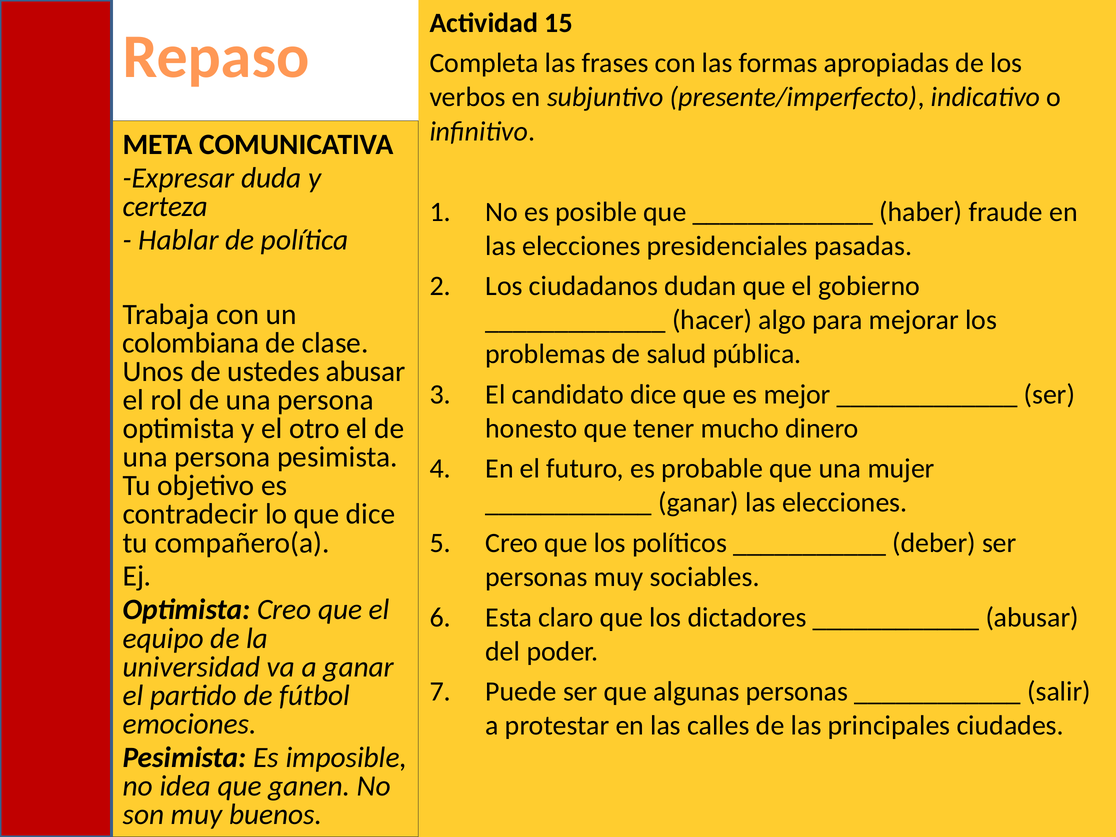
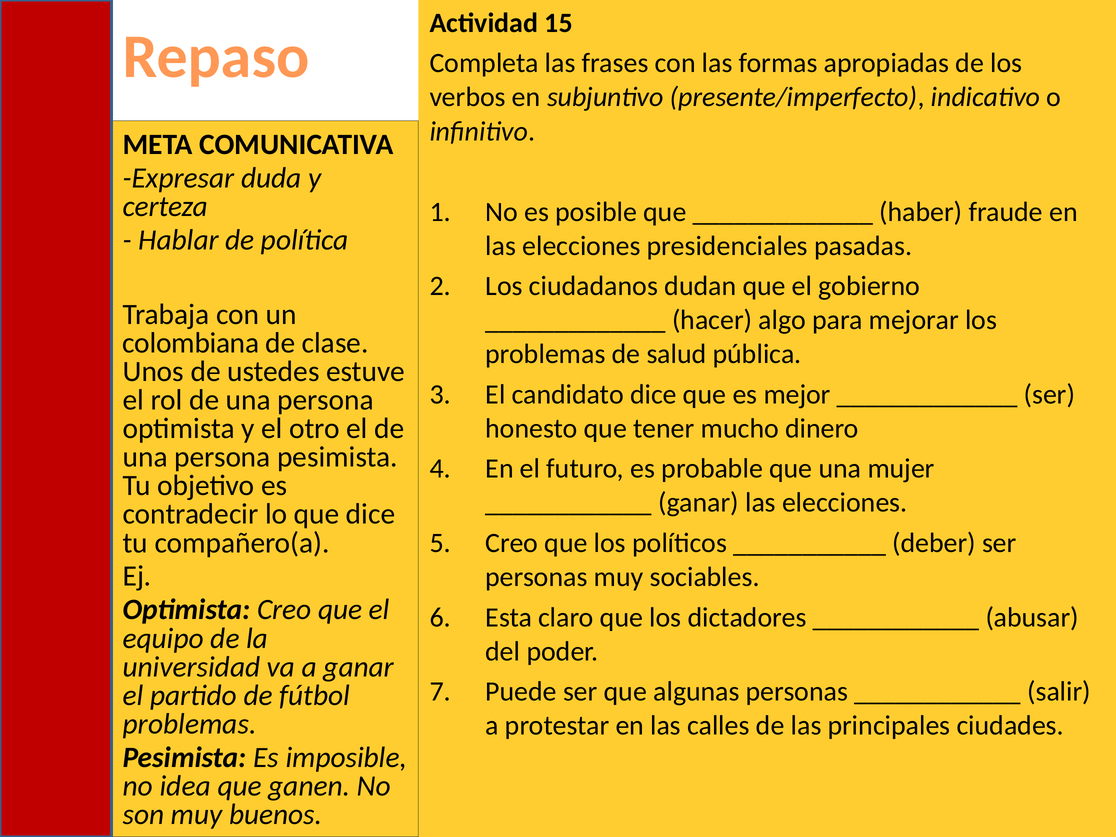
ustedes abusar: abusar -> estuve (365, 371)
emociones: emociones -> problemas (190, 724)
